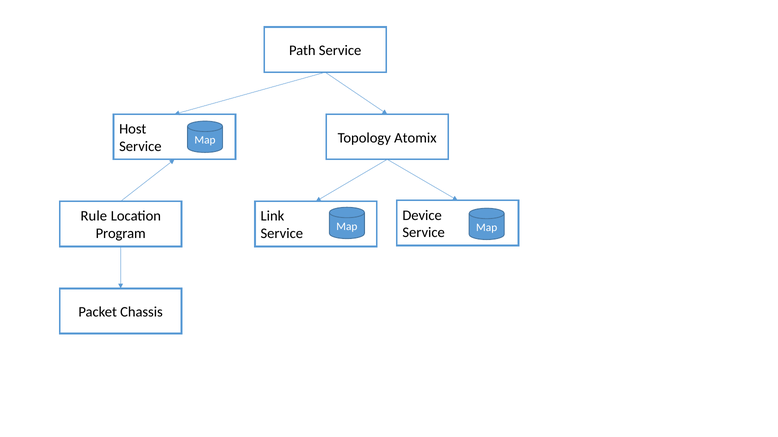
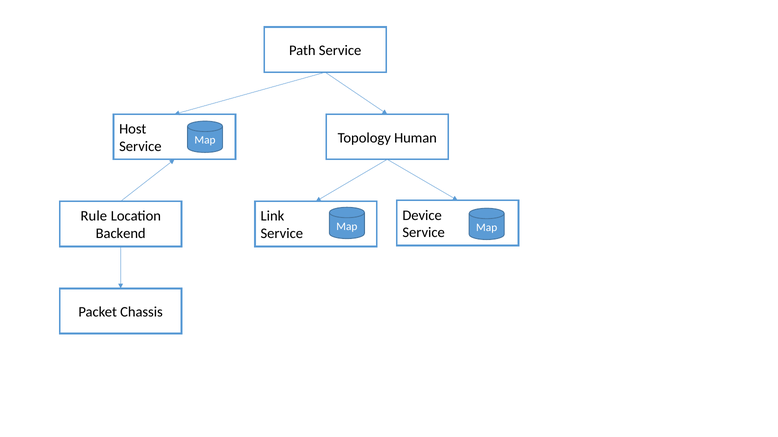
Atomix: Atomix -> Human (415, 138)
Program: Program -> Backend (121, 234)
